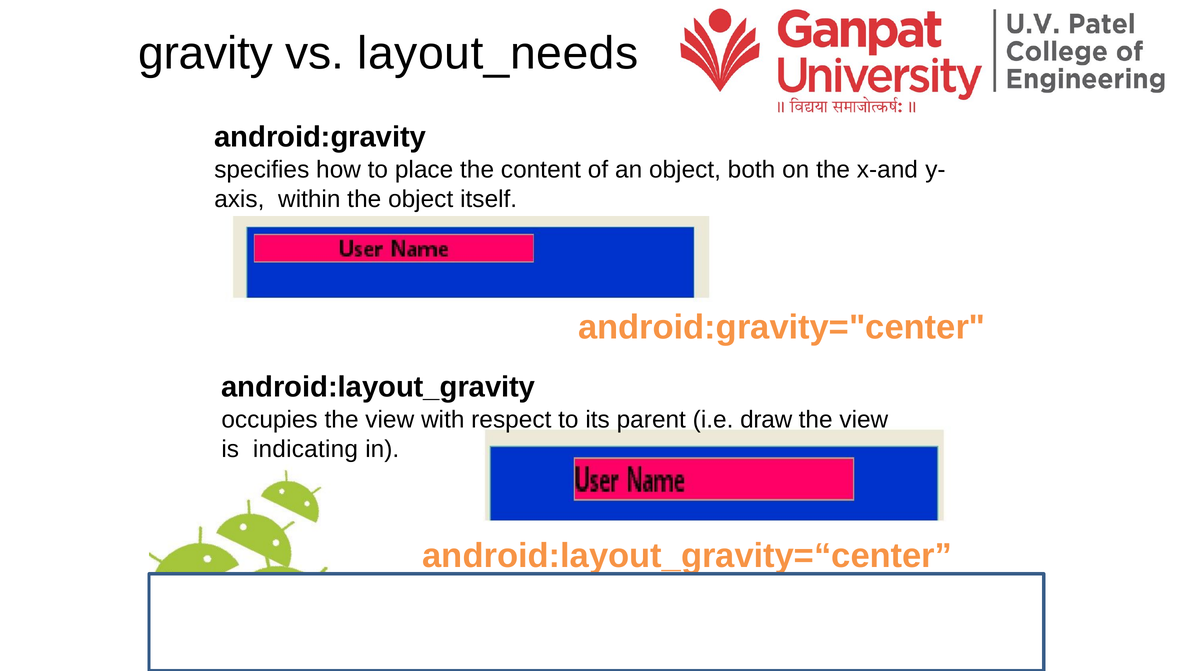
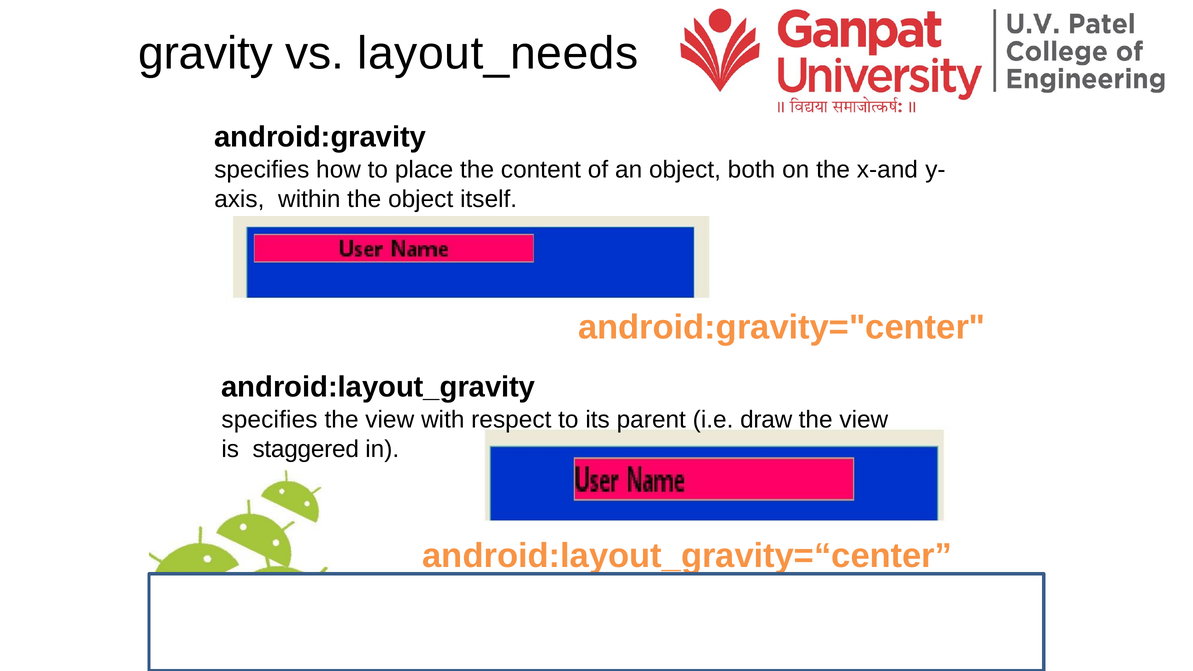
occupies: occupies -> specifies (269, 420)
indicating: indicating -> staggered (306, 449)
